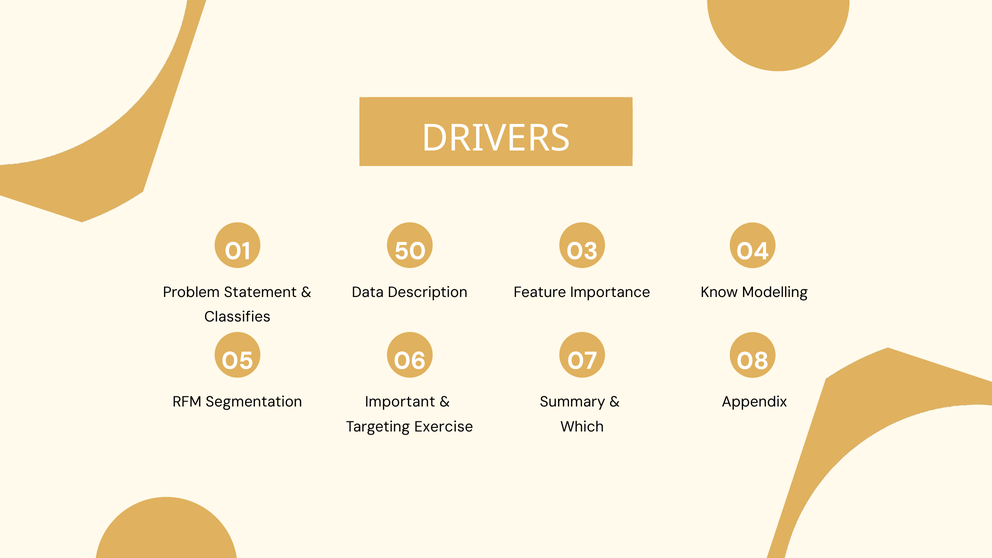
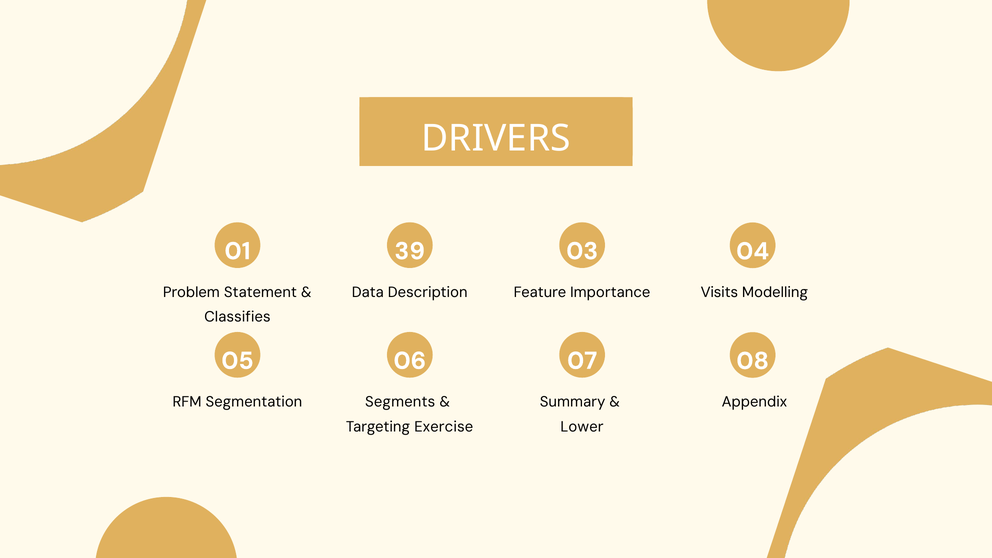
50: 50 -> 39 (410, 251)
Know: Know -> Visits (719, 292)
Important: Important -> Segments (400, 402)
Which: Which -> Lower (582, 427)
